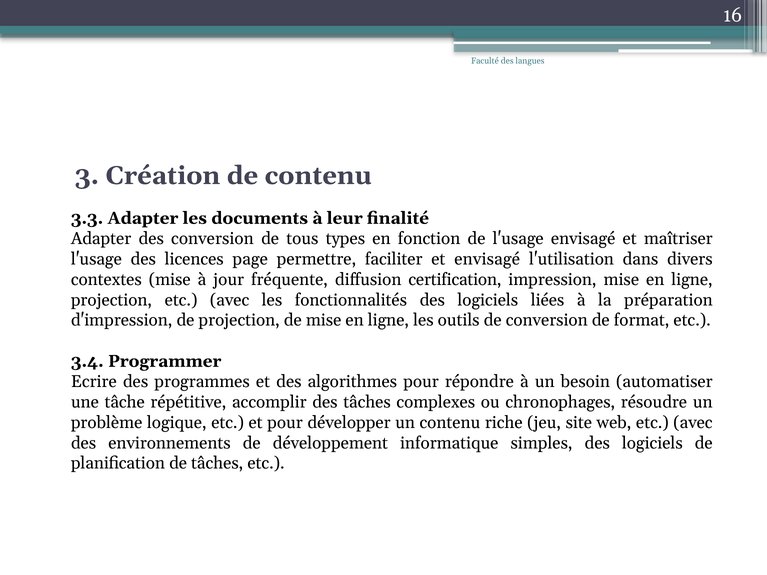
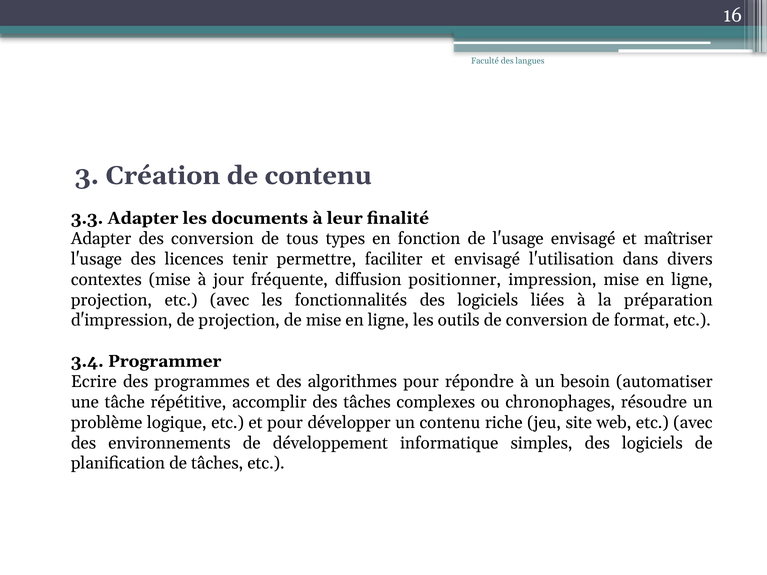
page: page -> tenir (250, 259)
certification: certification -> positionner (455, 280)
